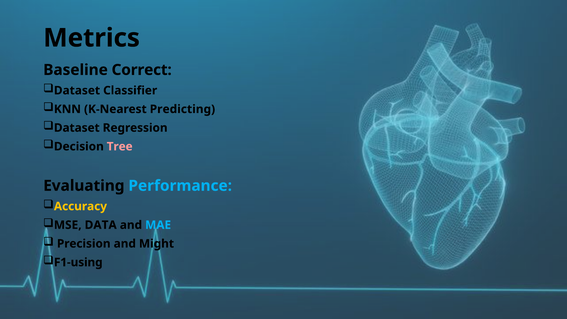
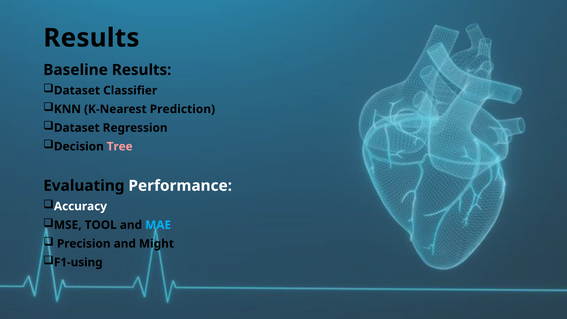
Metrics: Metrics -> Results (91, 38)
Baseline Correct: Correct -> Results (142, 70)
Predicting: Predicting -> Prediction (182, 109)
Performance colour: light blue -> white (180, 186)
Accuracy colour: yellow -> white (80, 206)
DATA: DATA -> TOOL (101, 225)
